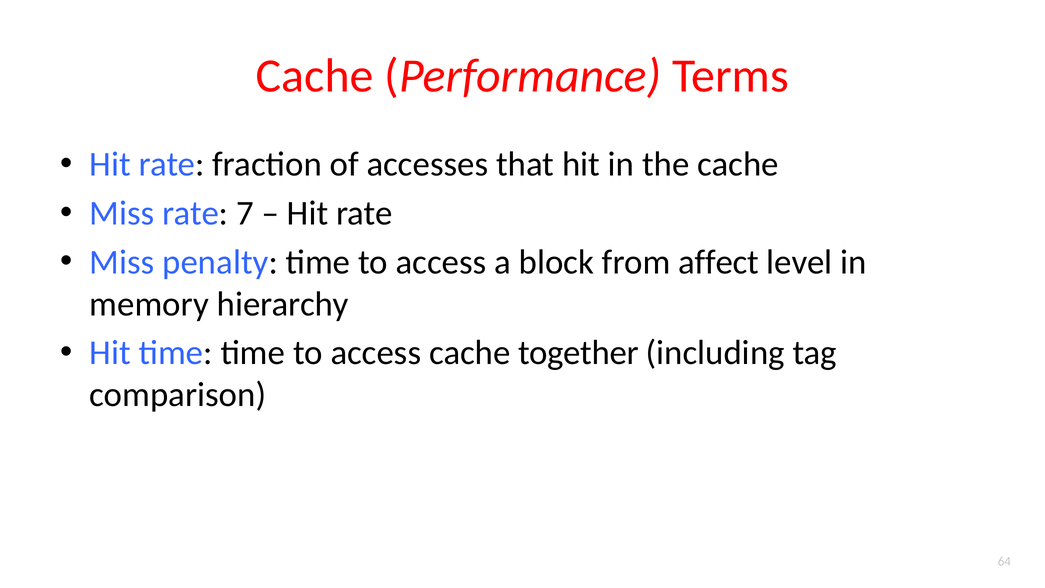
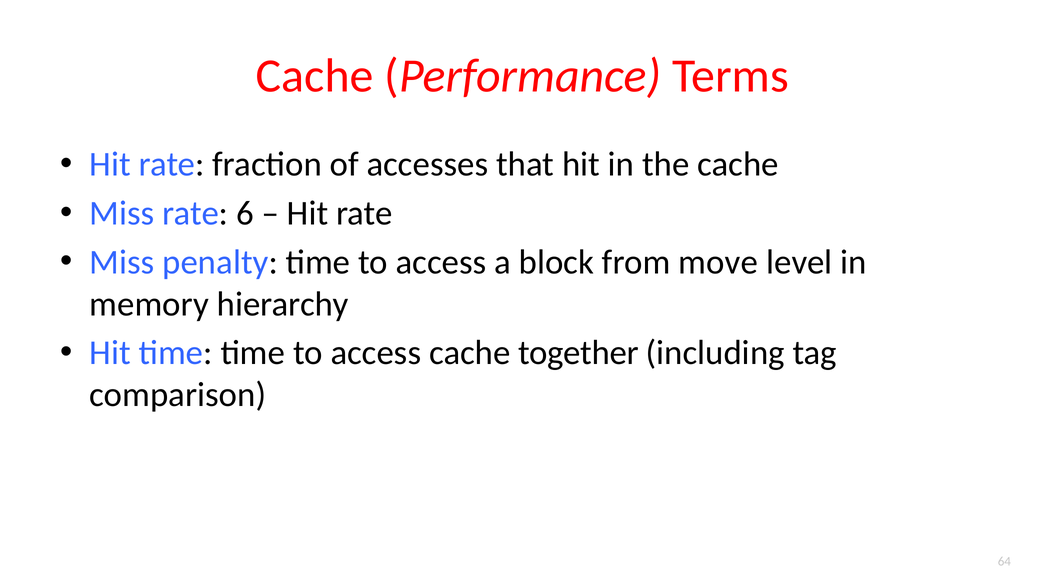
7: 7 -> 6 (245, 213)
affect: affect -> move (718, 262)
